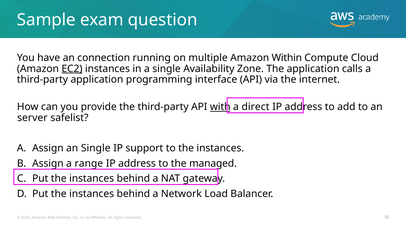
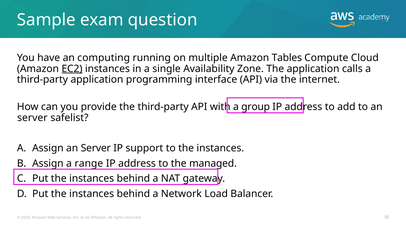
connection: connection -> computing (104, 58)
Within: Within -> Tables (287, 58)
with underline: present -> none (220, 107)
direct: direct -> group (256, 107)
Assign an Single: Single -> Server (96, 148)
